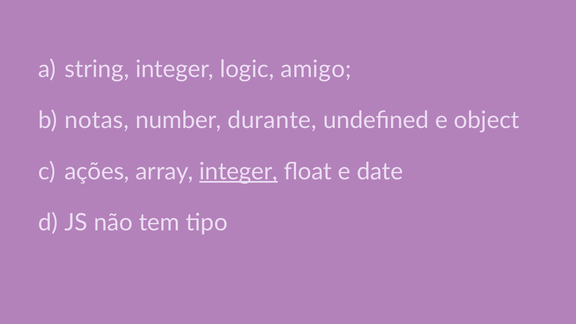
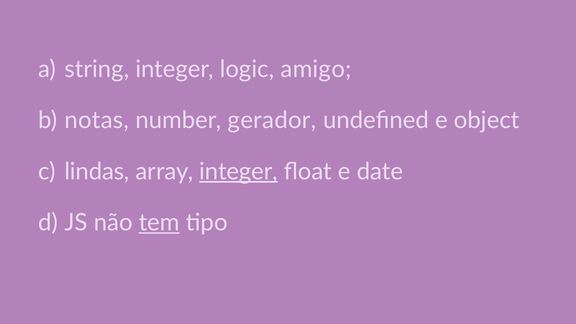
durante: durante -> gerador (272, 120)
ações: ações -> lindas (97, 172)
tem underline: none -> present (159, 223)
